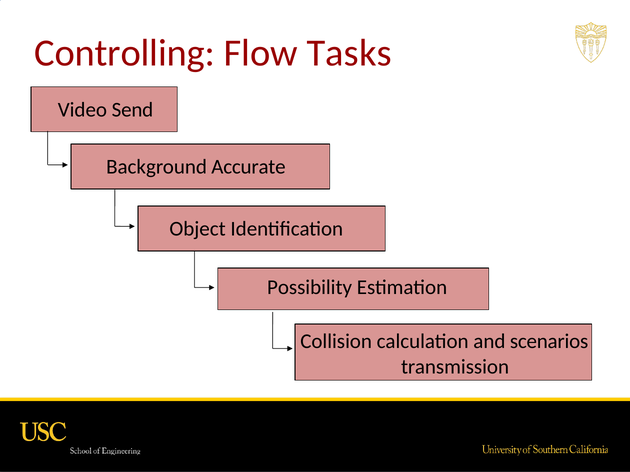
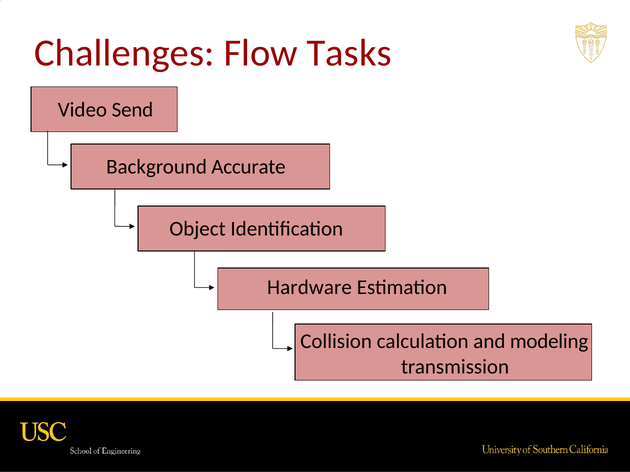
Controlling: Controlling -> Challenges (124, 53)
Possibility: Possibility -> Hardware (309, 287)
scenarios: scenarios -> modeling (549, 342)
